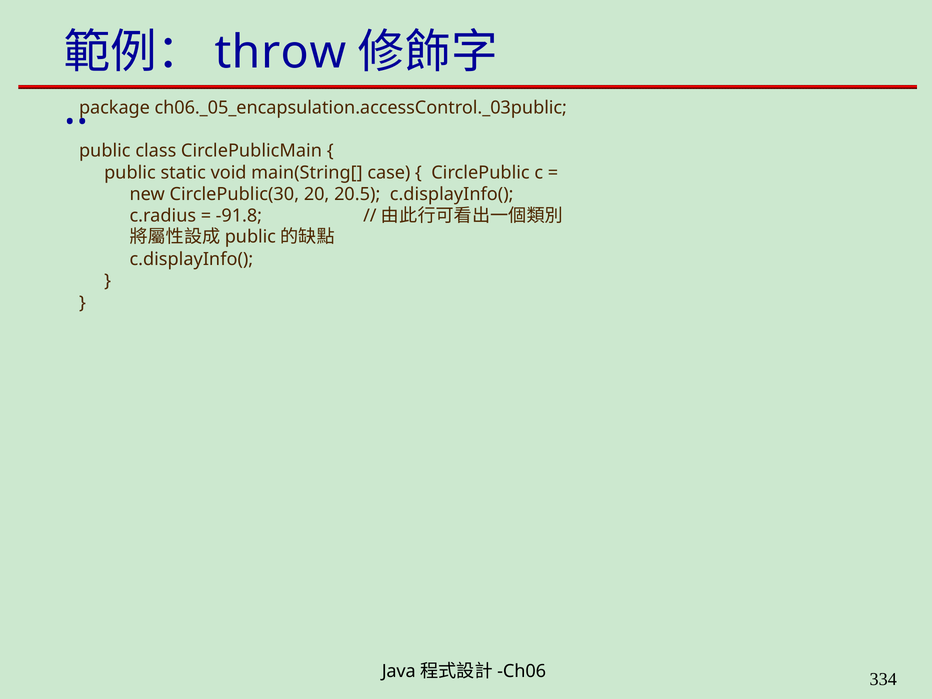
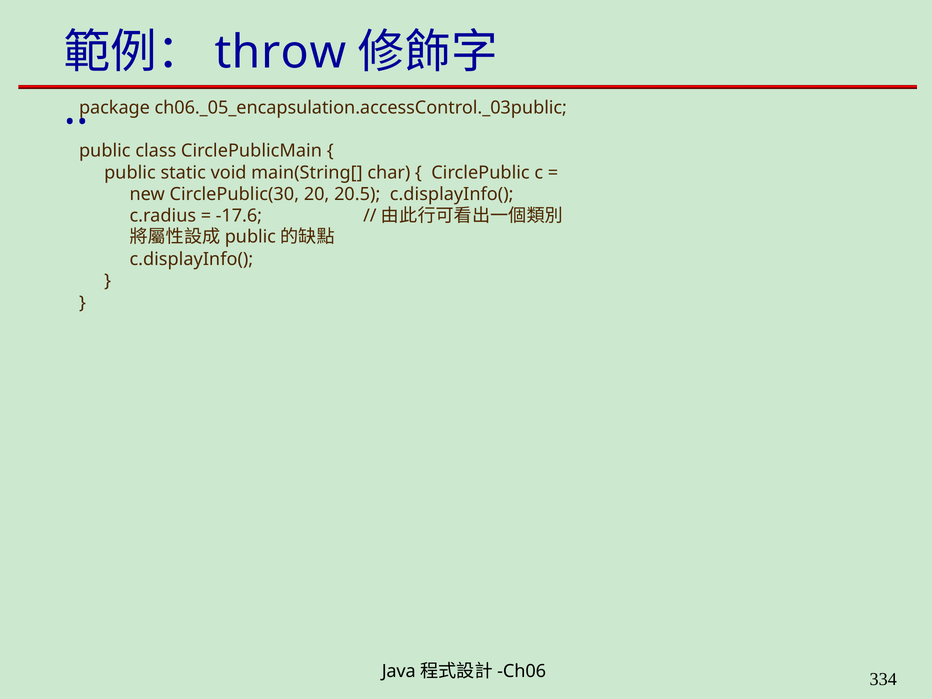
case: case -> char (389, 173)
-91.8: -91.8 -> -17.6 (239, 216)
